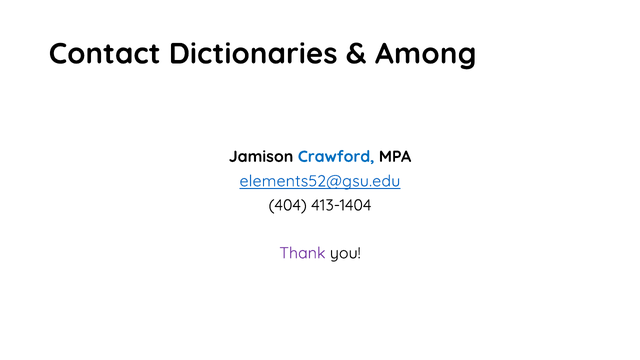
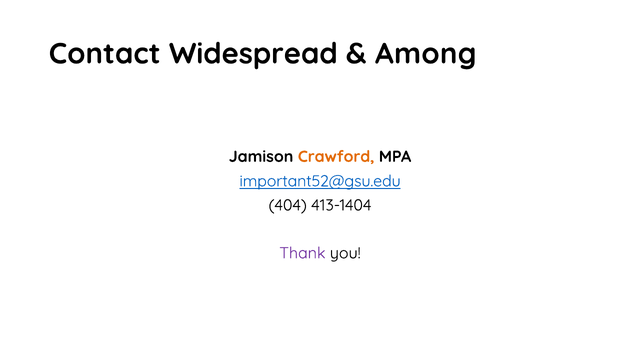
Dictionaries: Dictionaries -> Widespread (253, 54)
Crawford colour: blue -> orange (336, 157)
elements52@gsu.edu: elements52@gsu.edu -> important52@gsu.edu (320, 181)
